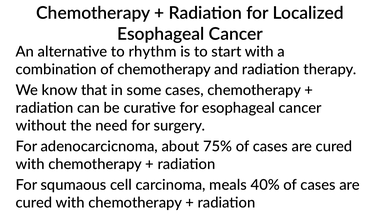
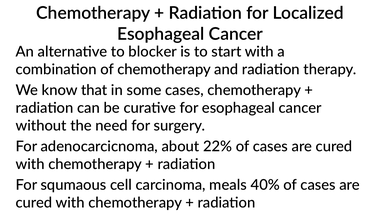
rhythm: rhythm -> blocker (153, 52)
75%: 75% -> 22% (218, 147)
